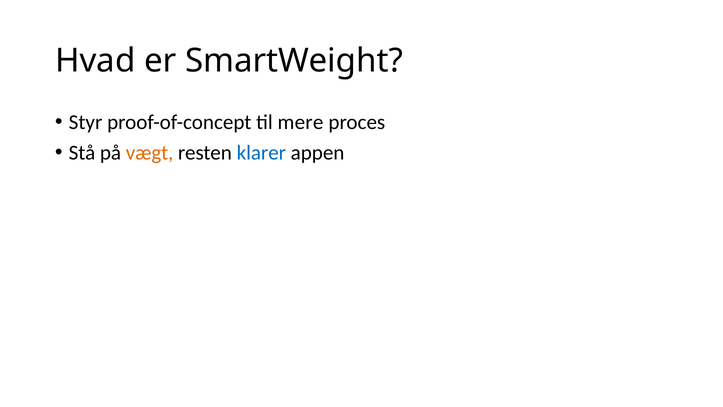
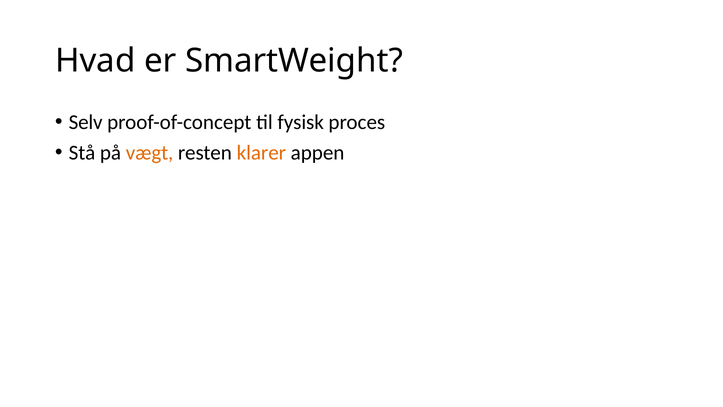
Styr: Styr -> Selv (86, 122)
mere: mere -> fysisk (301, 122)
klarer colour: blue -> orange (261, 153)
